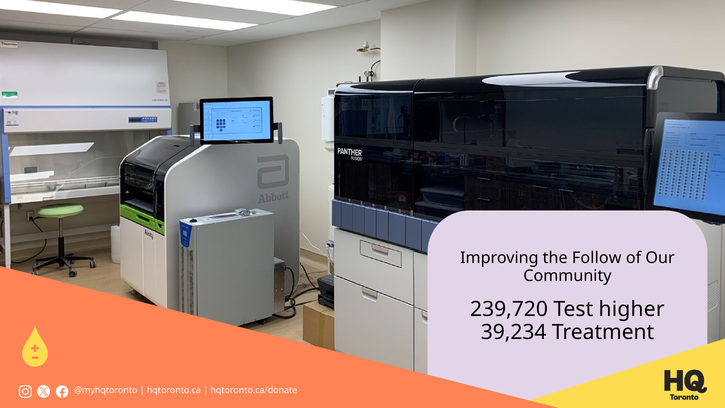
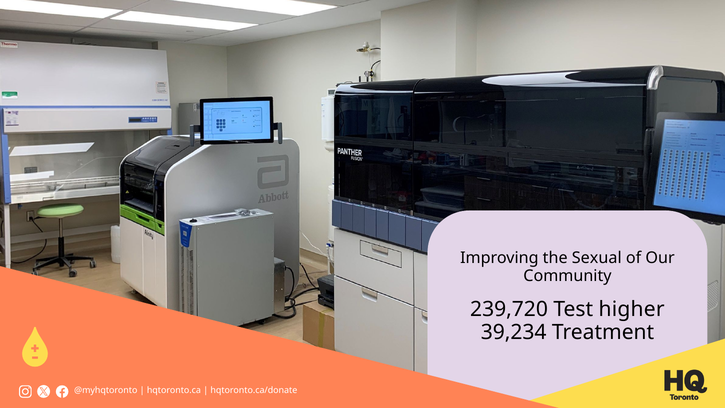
Follow: Follow -> Sexual (597, 258)
